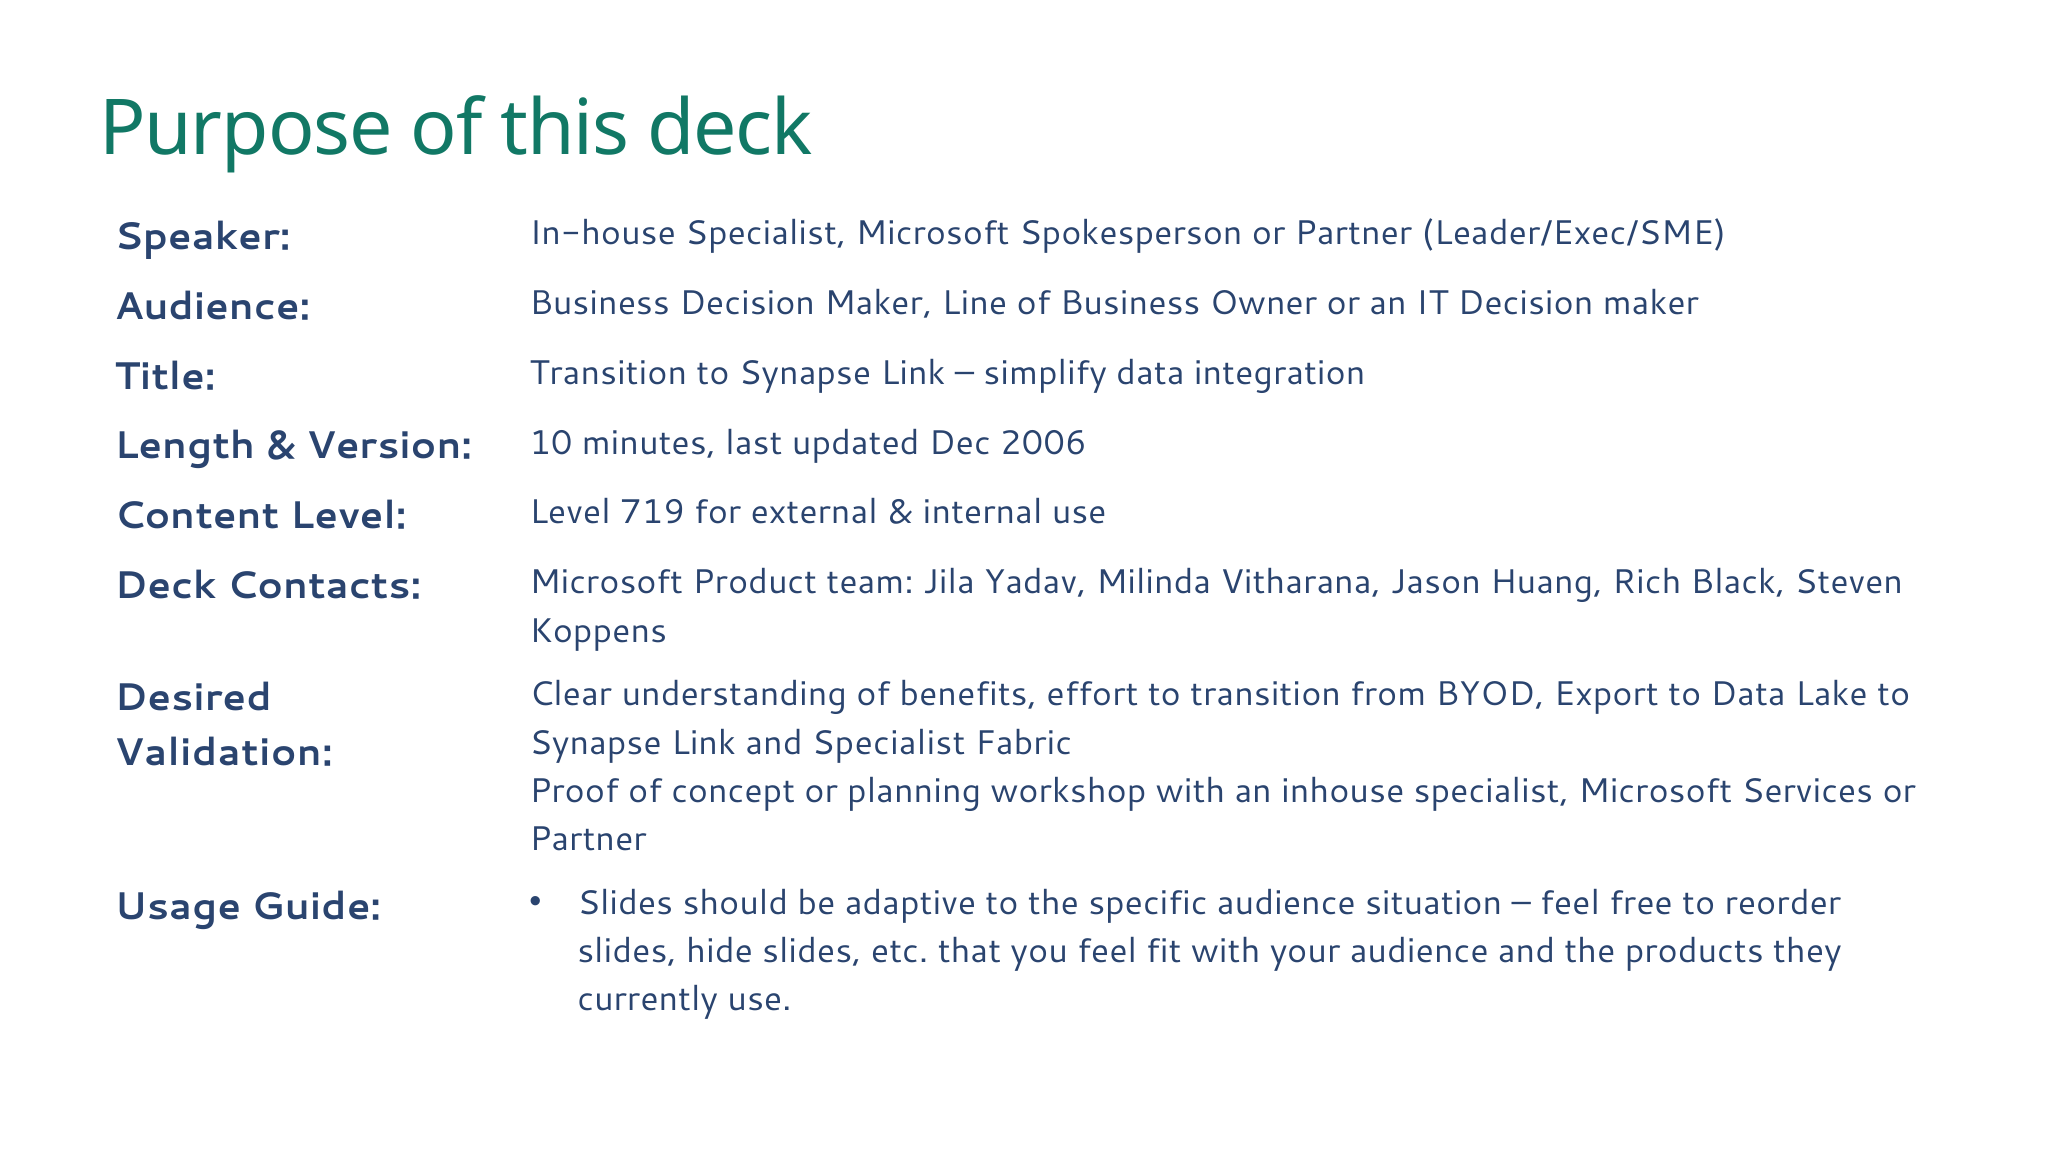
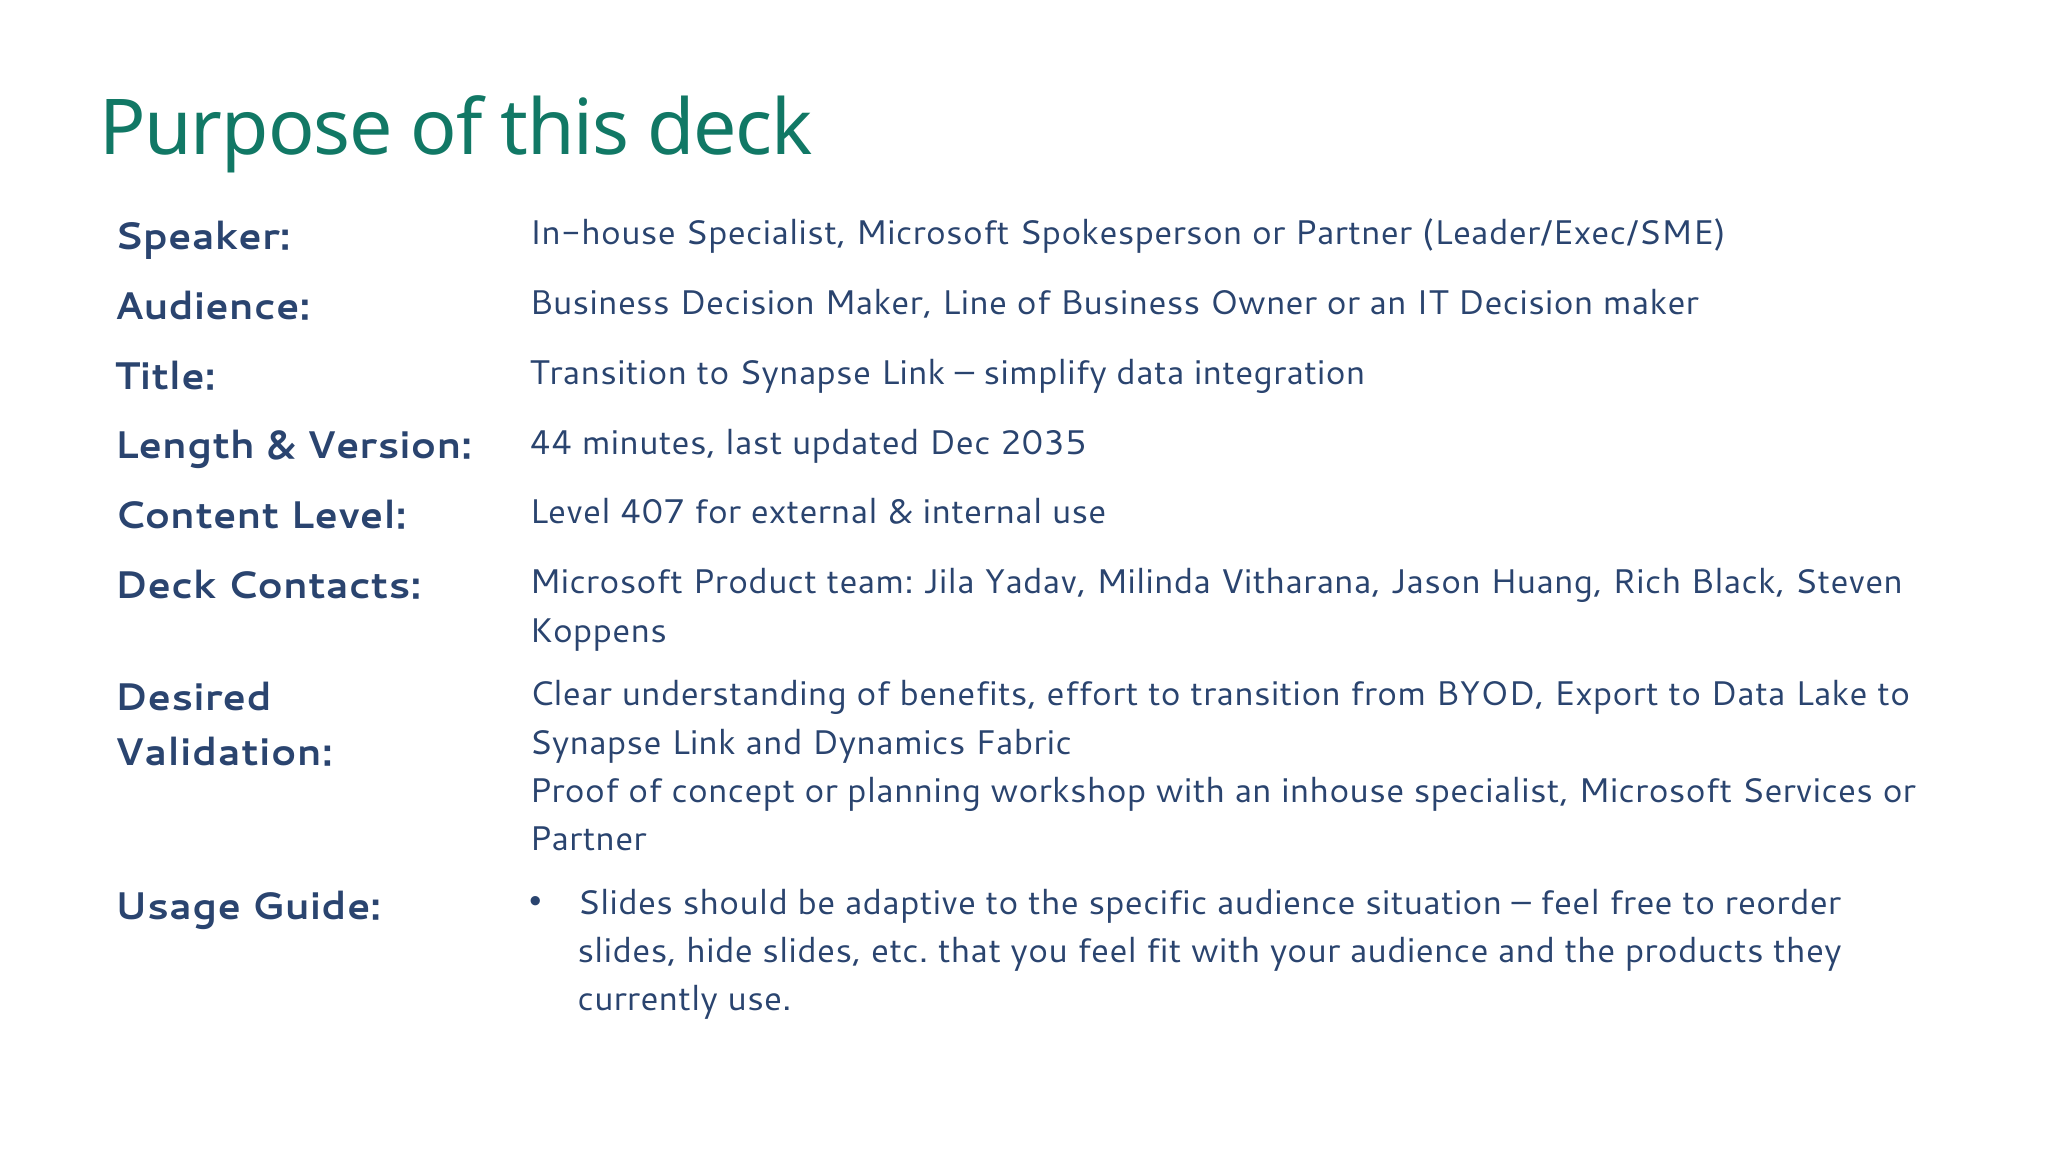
10: 10 -> 44 (551, 443)
2006: 2006 -> 2035 (1043, 443)
719: 719 -> 407 (652, 513)
and Specialist: Specialist -> Dynamics (889, 743)
